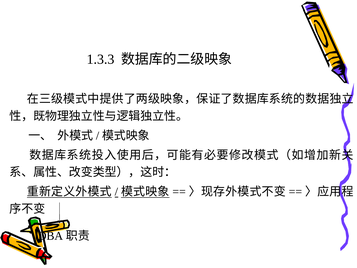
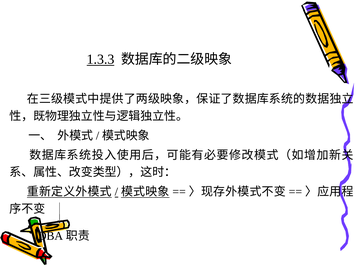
1.3.3 underline: none -> present (100, 59)
